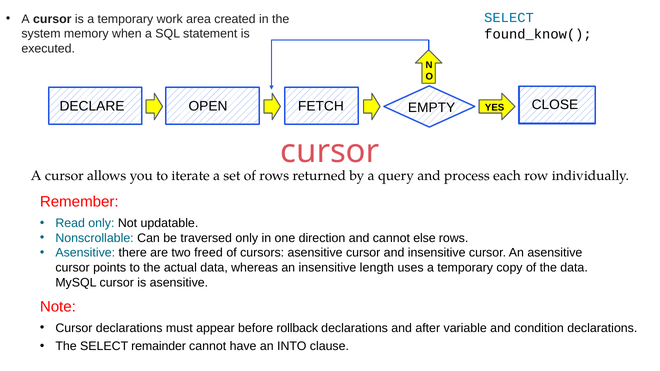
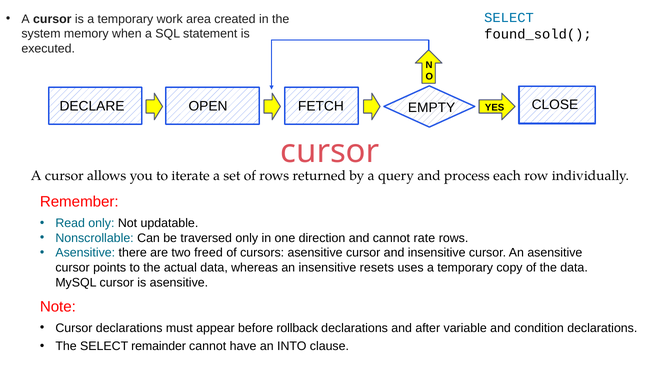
found_know(: found_know( -> found_sold( (538, 34)
else: else -> rate (424, 238)
length: length -> resets (377, 268)
